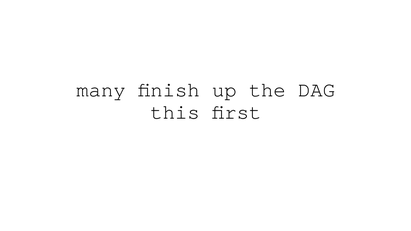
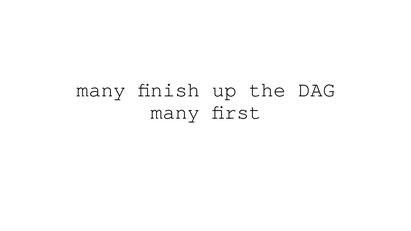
this: this -> many (175, 112)
